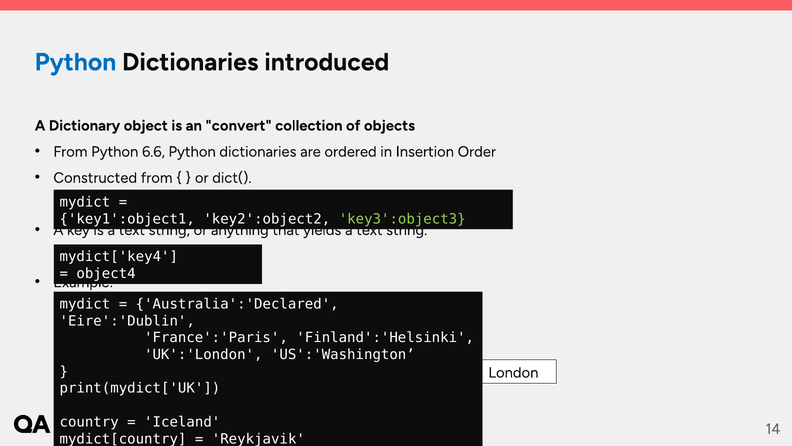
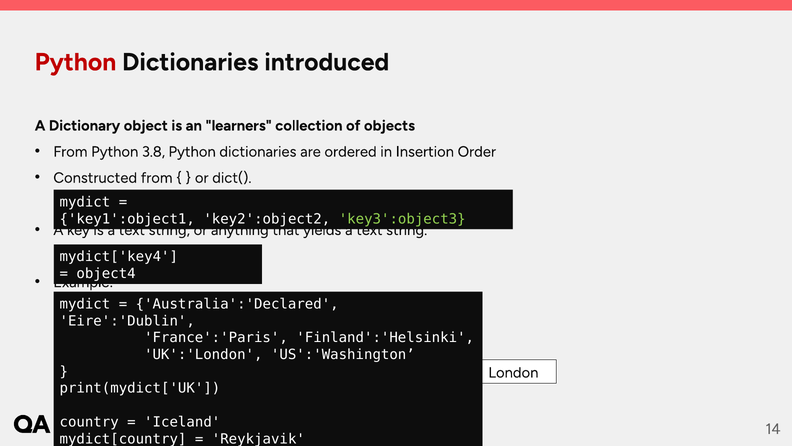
Python colour: blue -> red (75, 62)
convert: convert -> learners (239, 125)
6.6: 6.6 -> 3.8 (153, 152)
